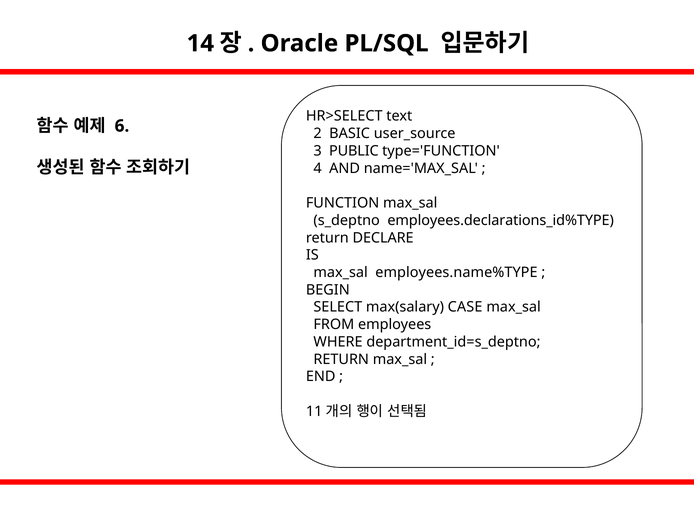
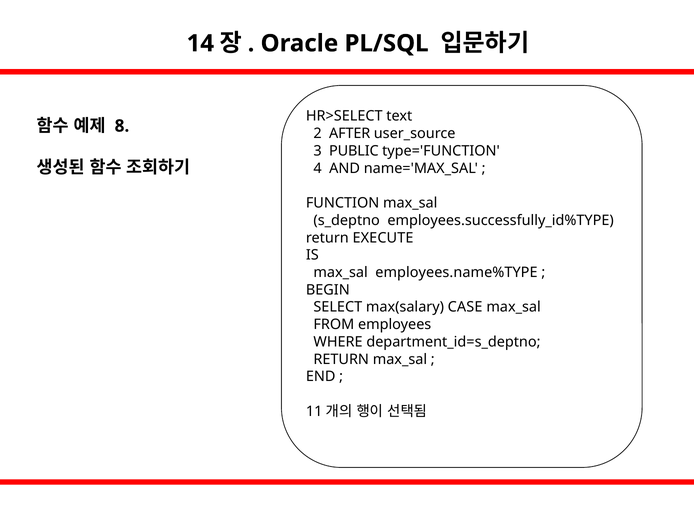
6: 6 -> 8 (122, 126)
BASIC: BASIC -> AFTER (350, 133)
employees.declarations_id%TYPE: employees.declarations_id%TYPE -> employees.successfully_id%TYPE (501, 220)
DECLARE: DECLARE -> EXECUTE (383, 238)
